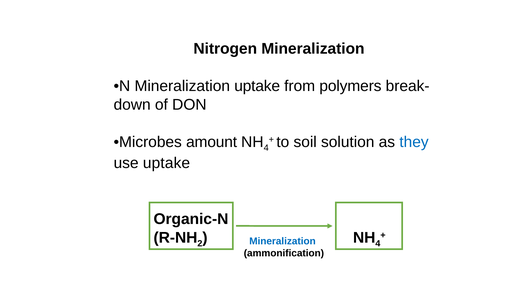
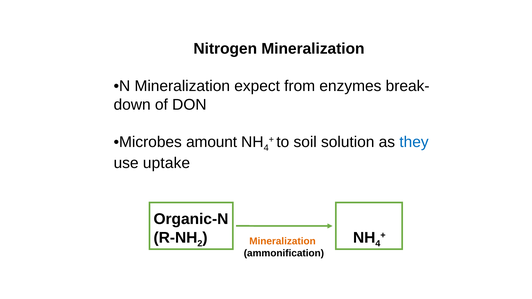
Mineralization uptake: uptake -> expect (257, 86)
polymers: polymers -> enzymes (350, 86)
Mineralization colour: blue -> orange (282, 241)
